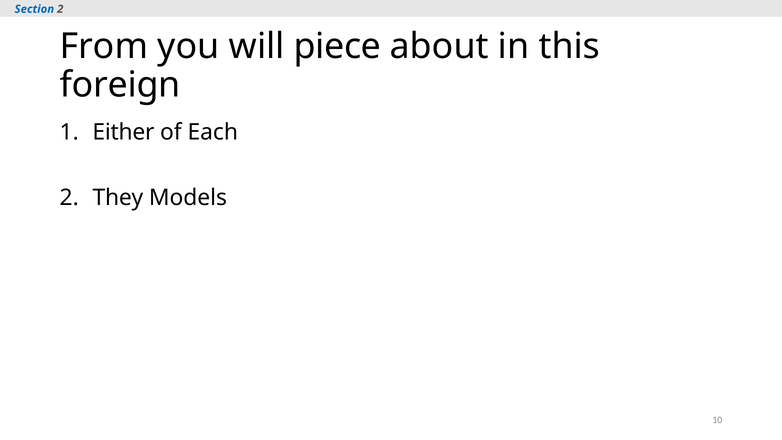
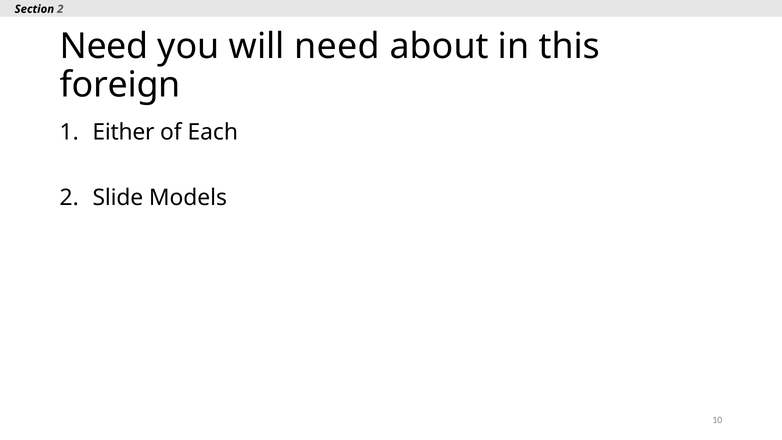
Section colour: blue -> black (34, 9)
From: From -> Need (104, 46)
will piece: piece -> need (337, 46)
They: They -> Slide (118, 198)
